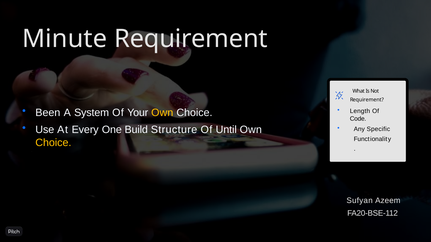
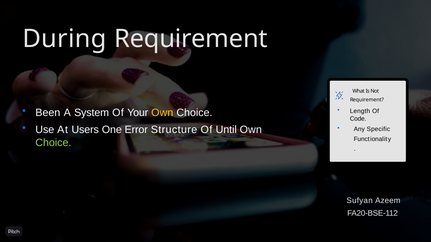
Minute: Minute -> During (65, 39)
Every: Every -> Users (85, 130)
Build: Build -> Error (136, 130)
Choice colour: yellow -> light green (53, 143)
